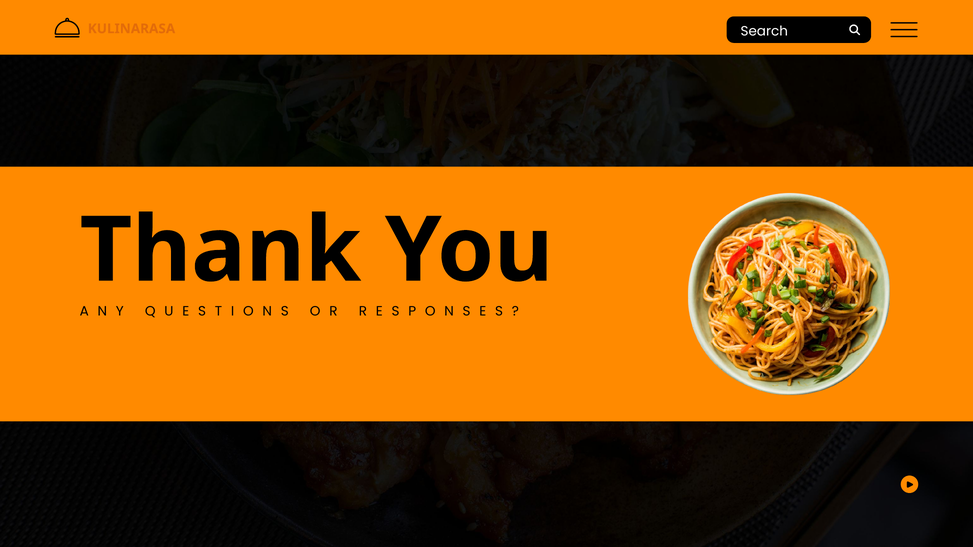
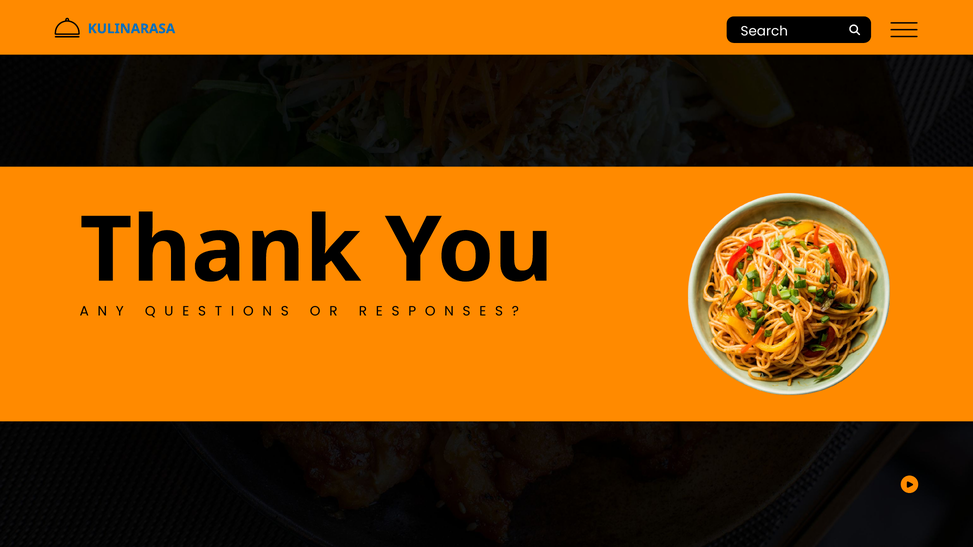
KULINARASA colour: orange -> blue (131, 29)
